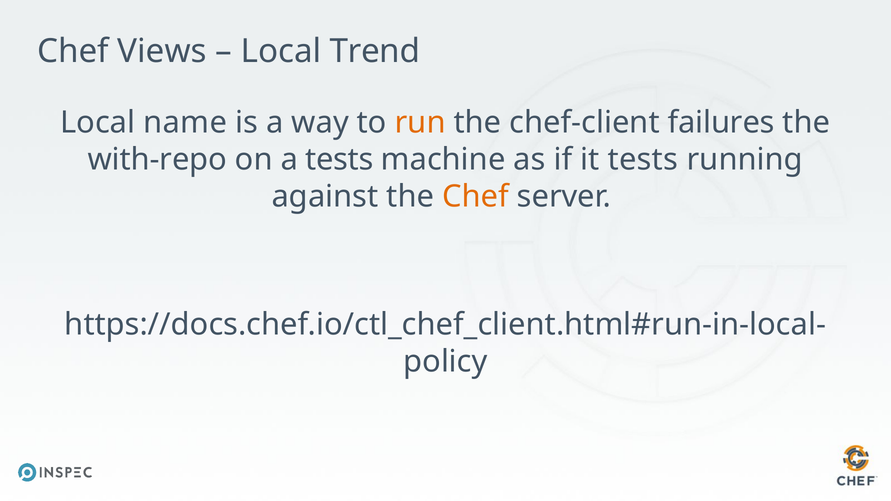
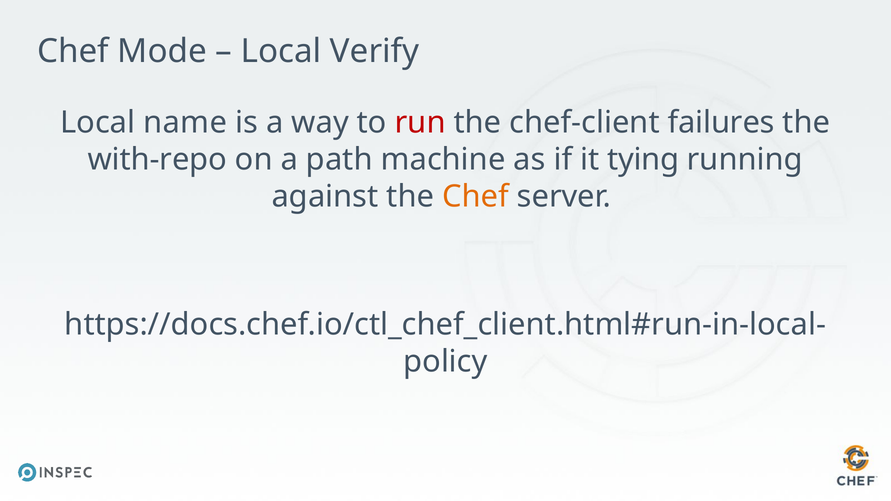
Views: Views -> Mode (162, 51)
Trend: Trend -> Verify (375, 51)
run colour: orange -> red (420, 122)
a tests: tests -> path (339, 160)
it tests: tests -> tying (643, 160)
